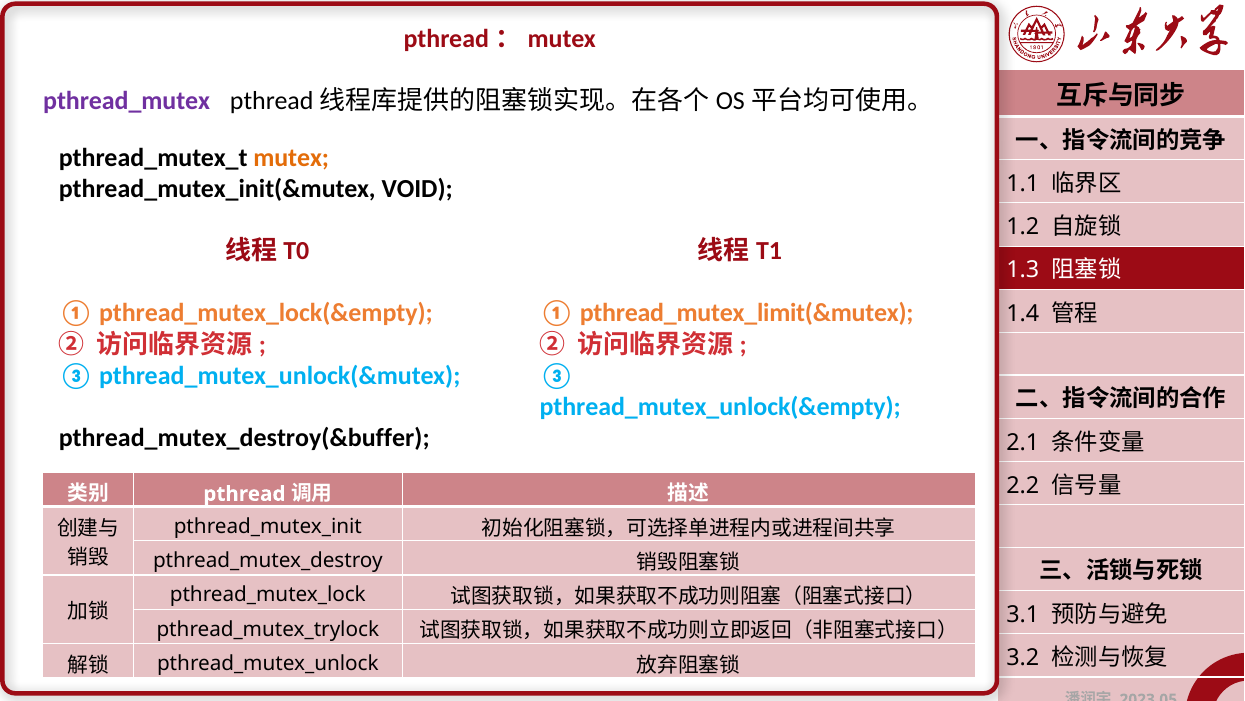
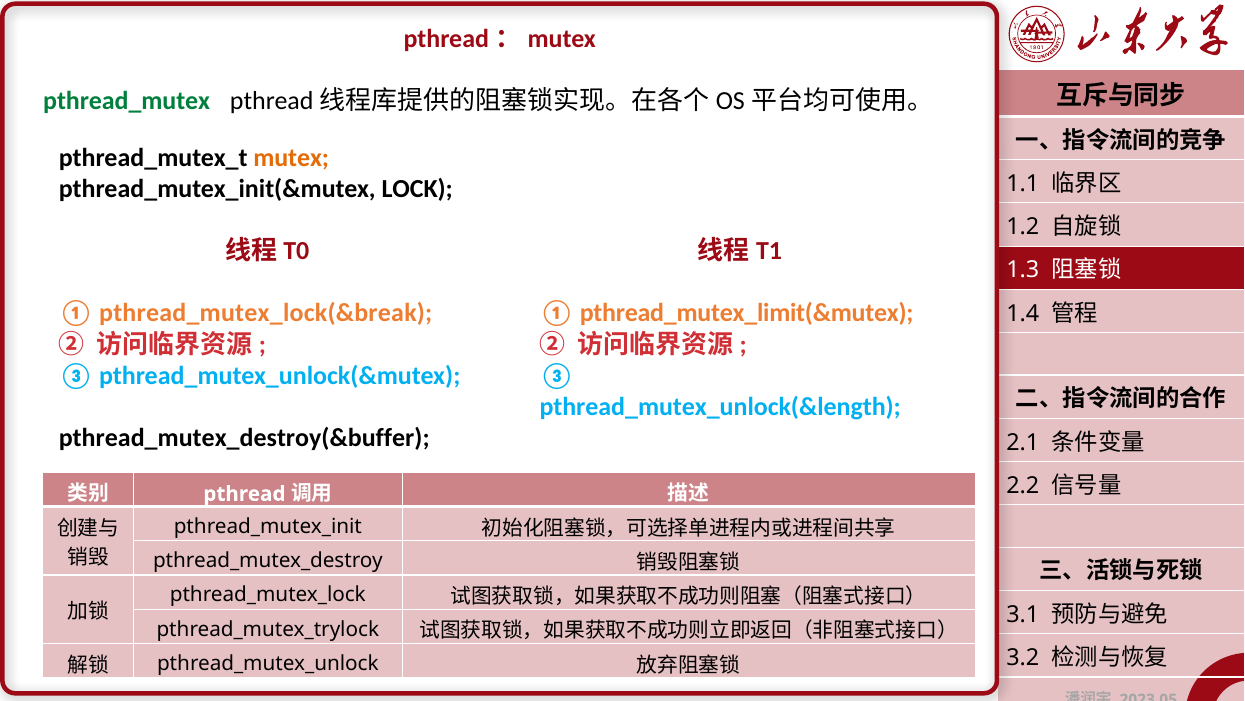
pthread_mutex colour: purple -> green (127, 101)
VOID: VOID -> LOCK (417, 188)
pthread_mutex_lock(&empty: pthread_mutex_lock(&empty -> pthread_mutex_lock(&break (266, 313)
pthread_mutex_unlock(&empty: pthread_mutex_unlock(&empty -> pthread_mutex_unlock(&length (720, 406)
